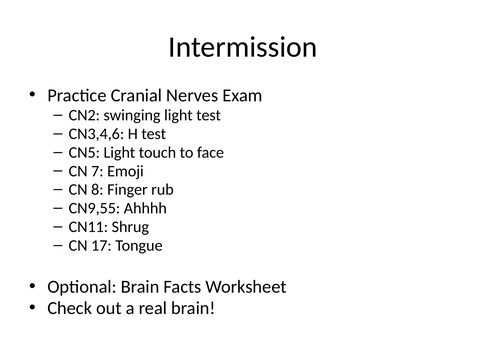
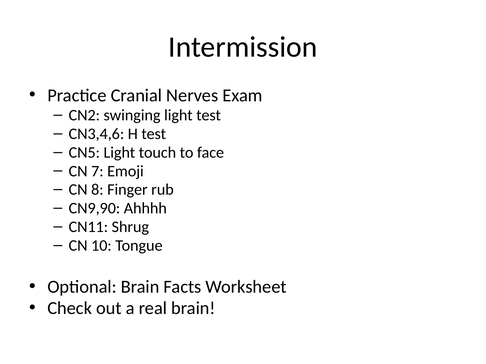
CN9,55: CN9,55 -> CN9,90 (94, 209)
17: 17 -> 10 (101, 246)
